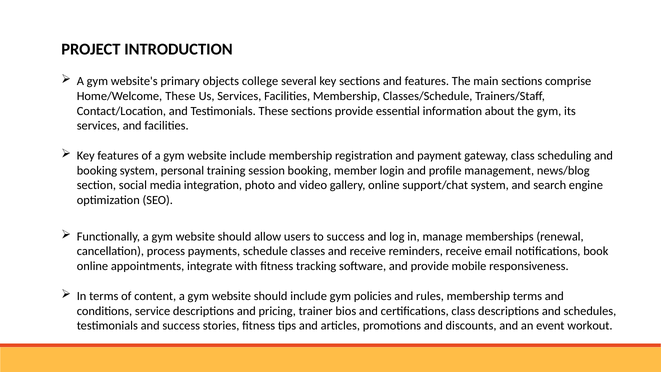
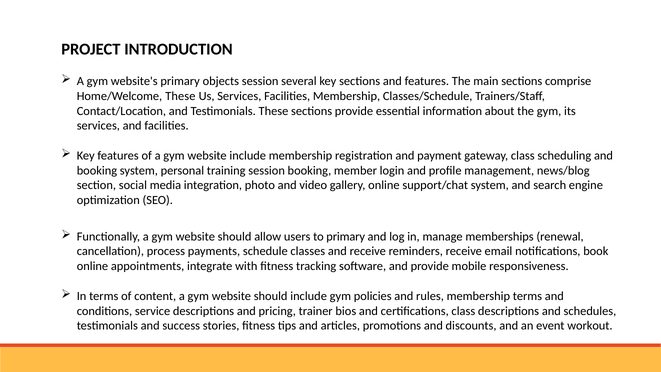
objects college: college -> session (260, 81)
to success: success -> primary (346, 236)
